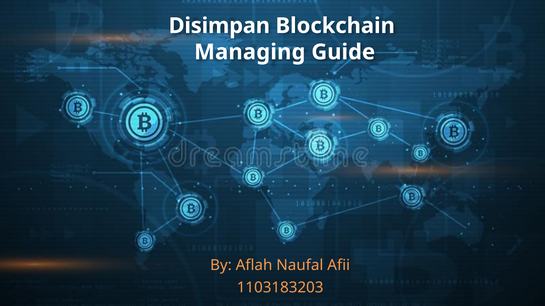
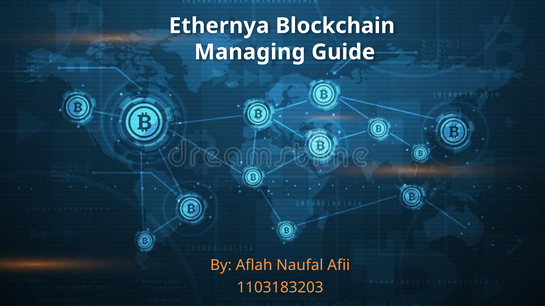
Disimpan: Disimpan -> Ethernya (219, 26)
